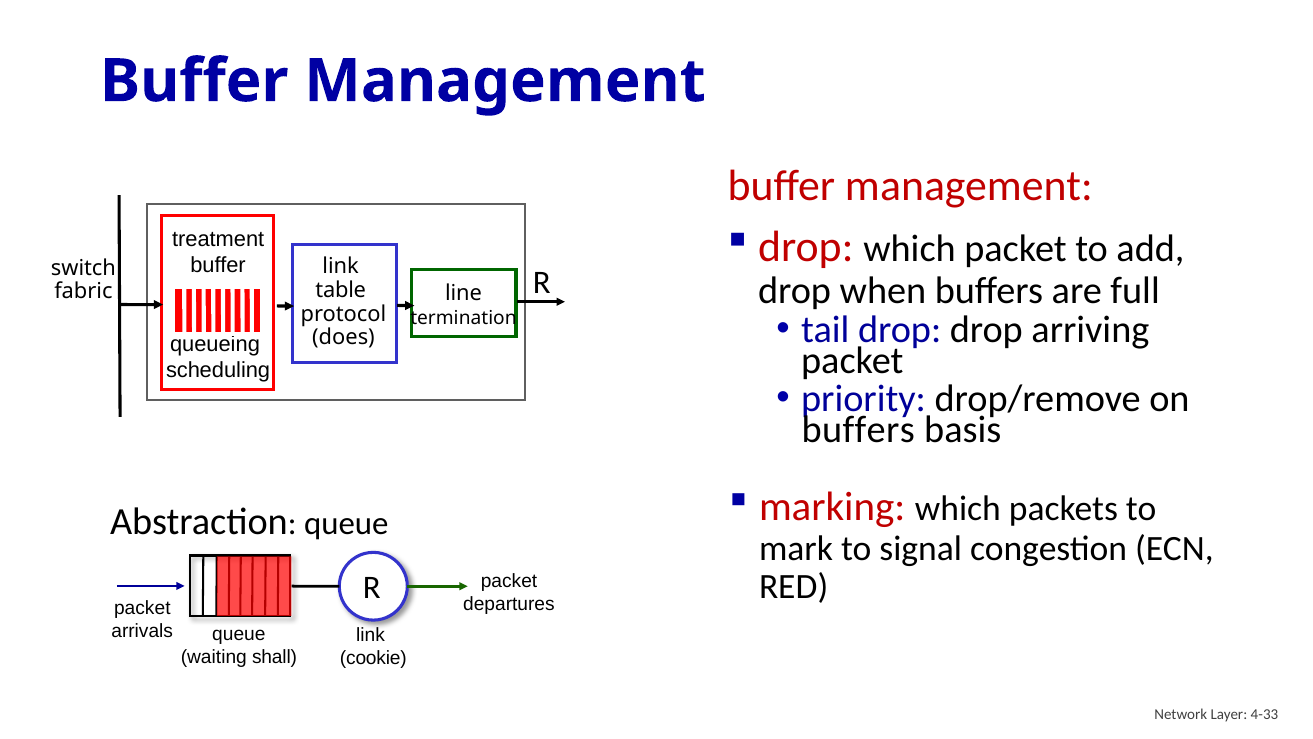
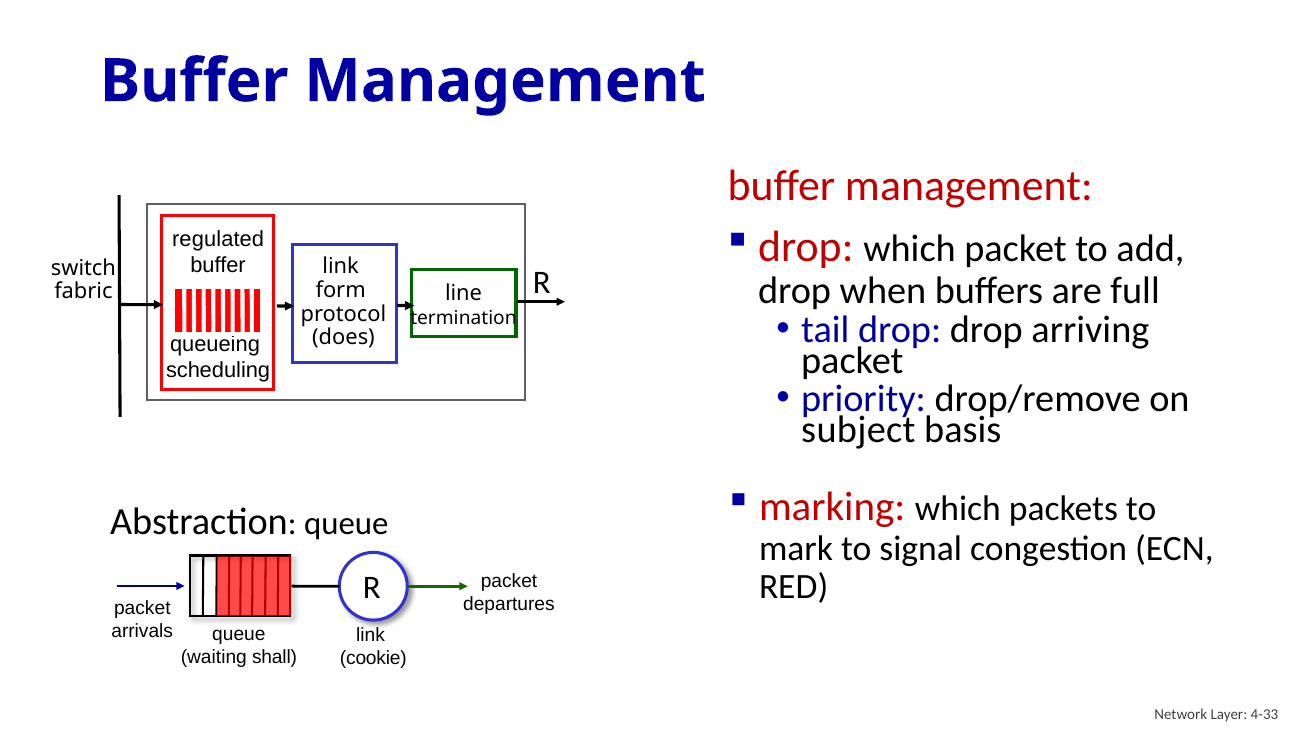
treatment: treatment -> regulated (218, 239)
table: table -> form (341, 290)
buffers: buffers -> subject (858, 430)
